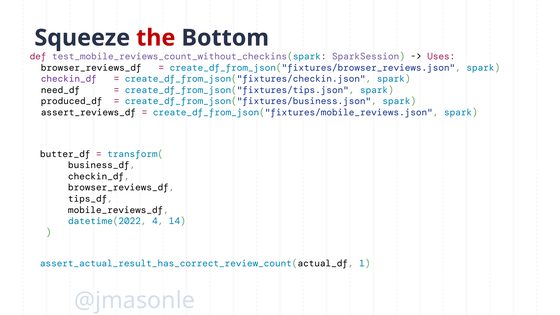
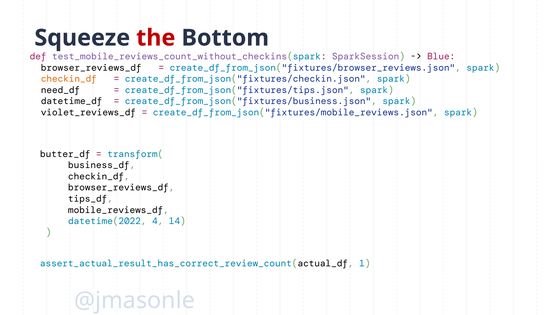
Uses: Uses -> Blue (441, 56)
checkin_df colour: purple -> orange (69, 79)
produced_df: produced_df -> datetime_df (72, 101)
assert_reviews_df: assert_reviews_df -> violet_reviews_df (88, 112)
